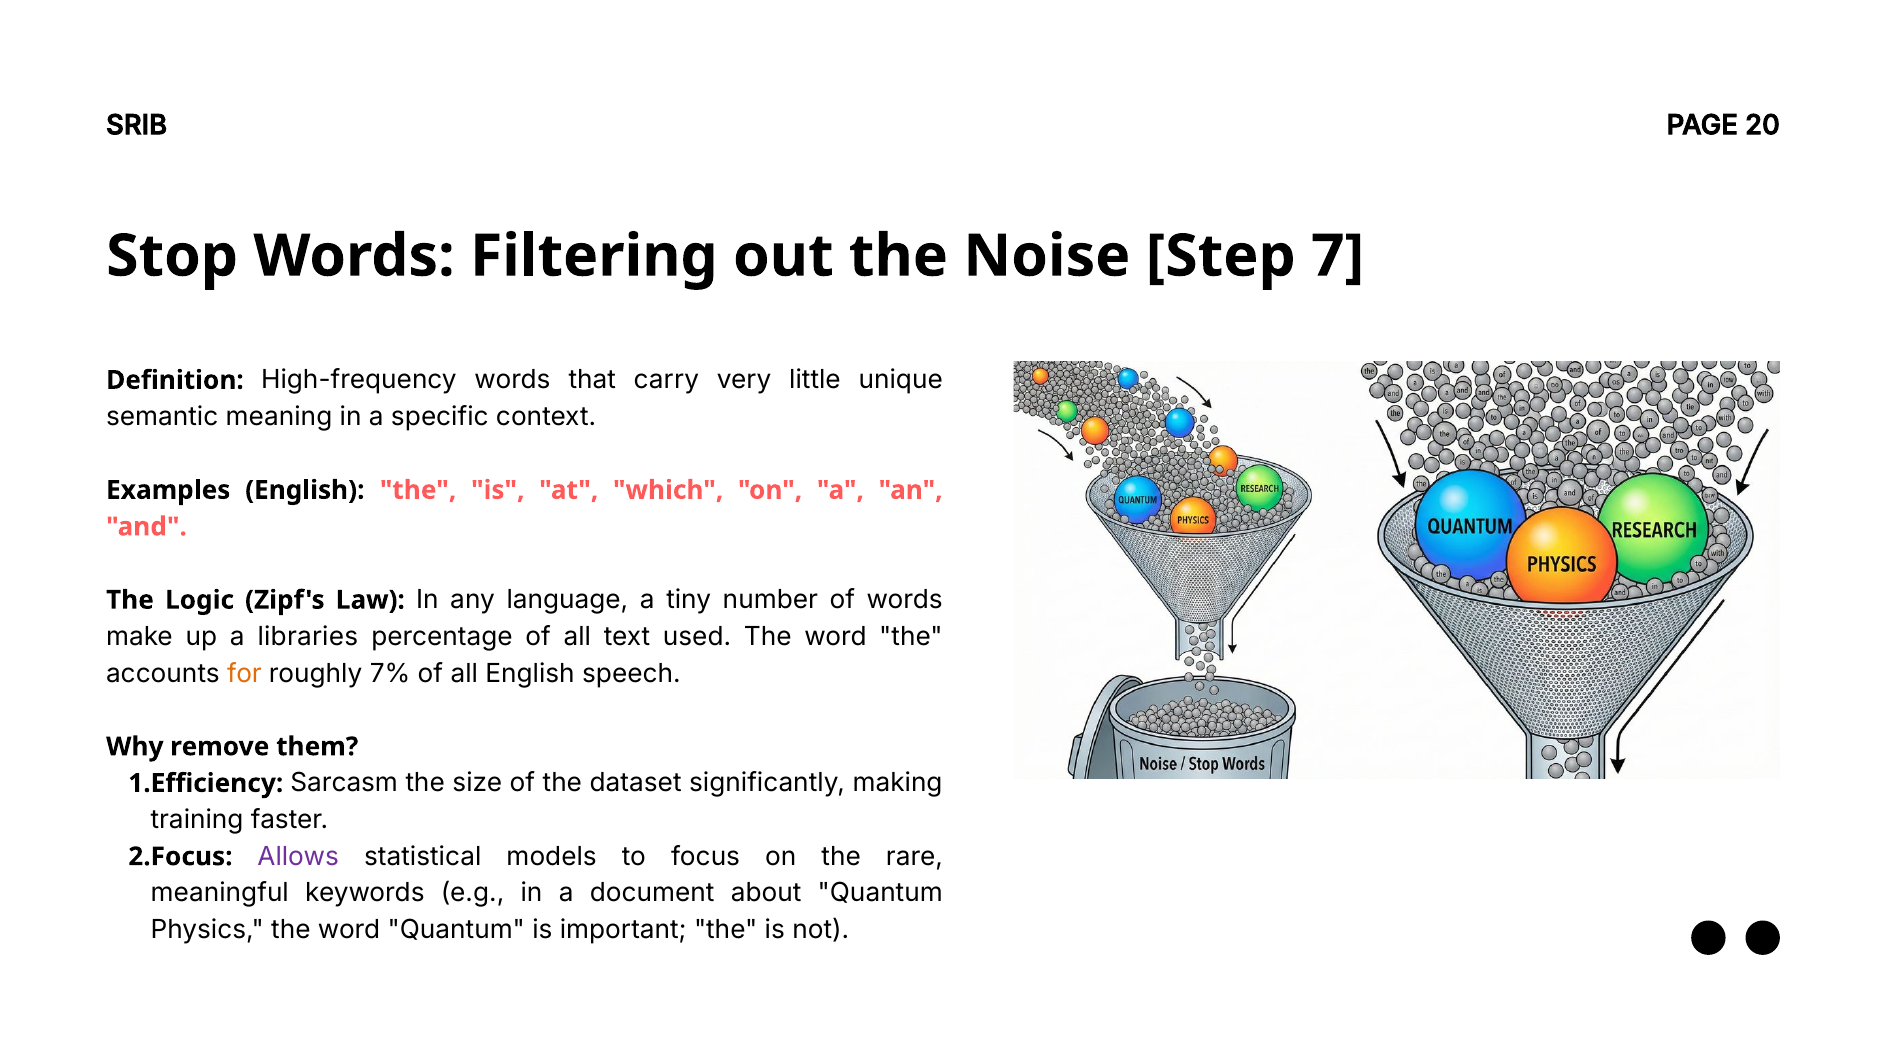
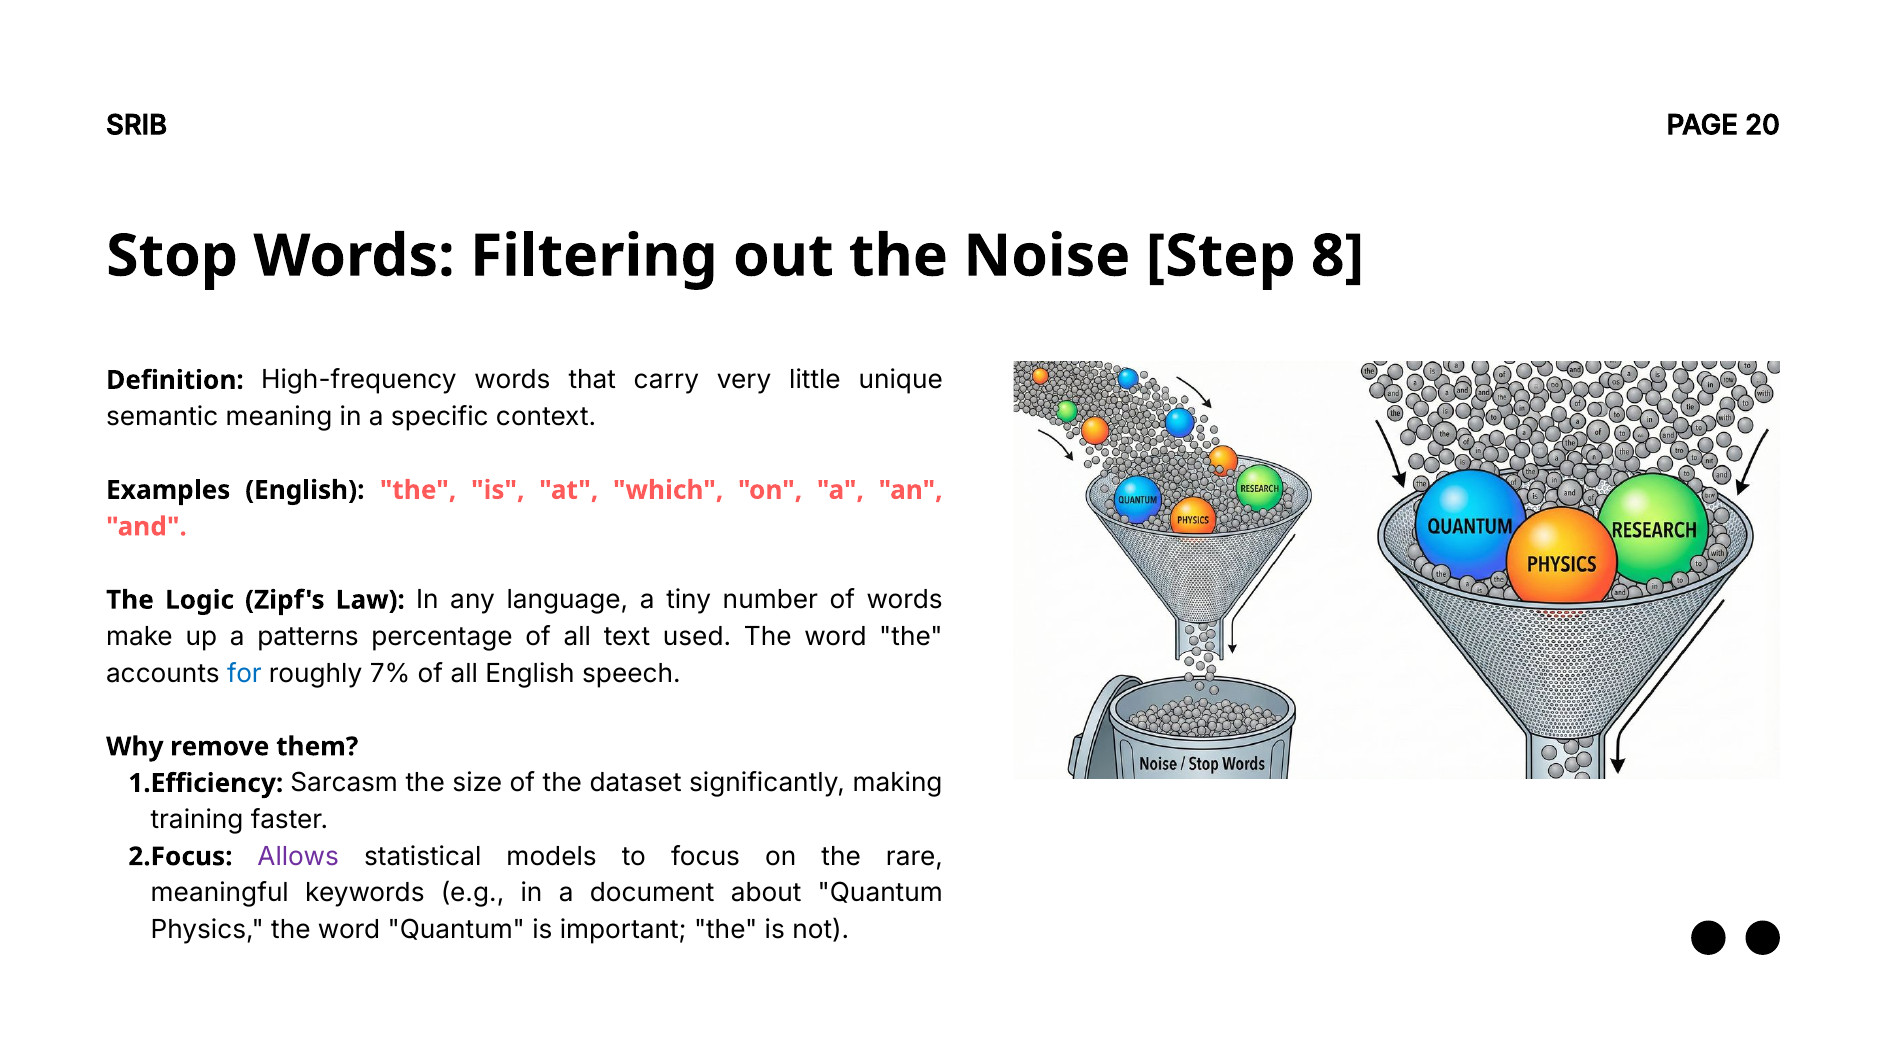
7: 7 -> 8 (1338, 256)
libraries: libraries -> patterns (308, 637)
for colour: orange -> blue (244, 673)
